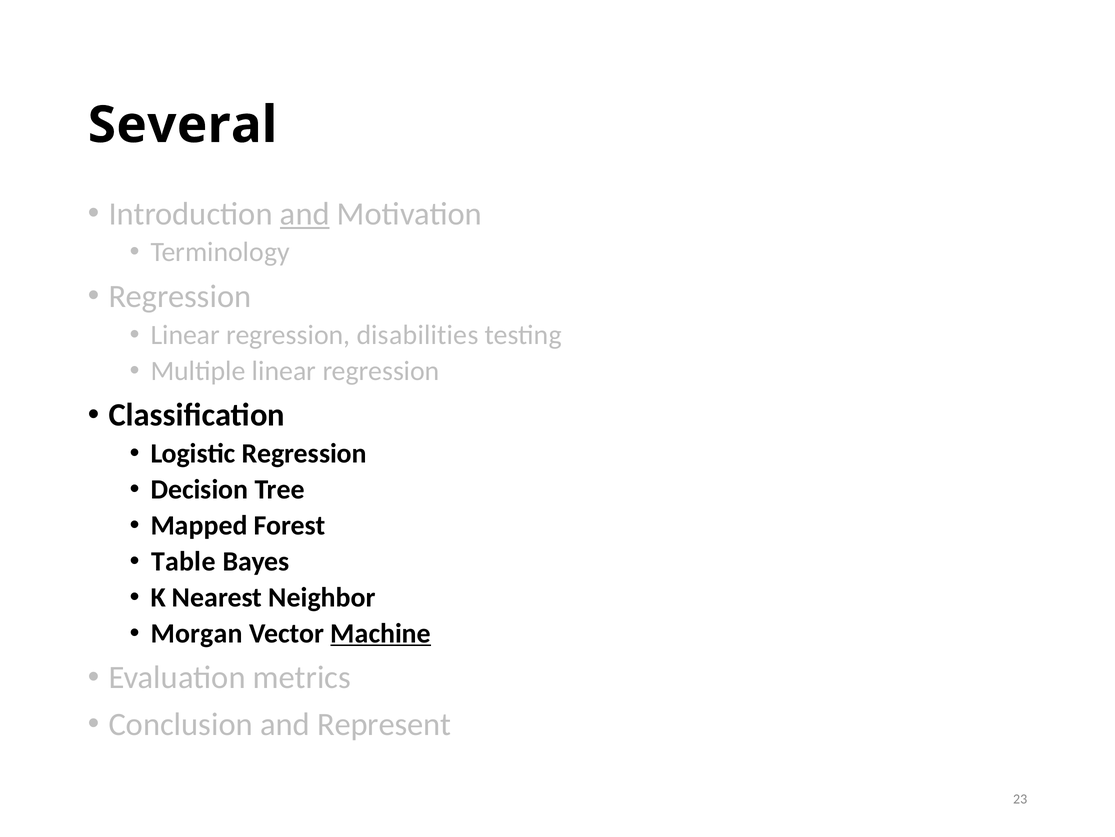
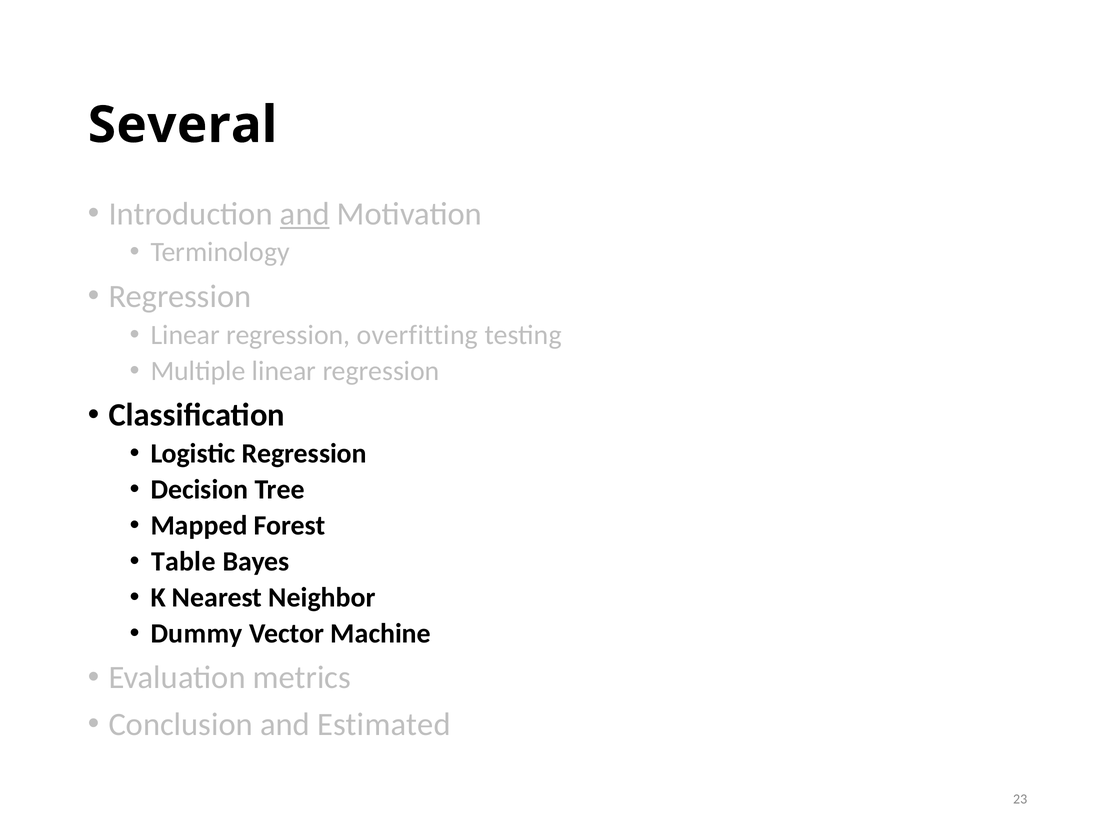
disabilities: disabilities -> overfitting (417, 335)
Morgan: Morgan -> Dummy (197, 633)
Machine underline: present -> none (381, 633)
Represent: Represent -> Estimated (384, 724)
